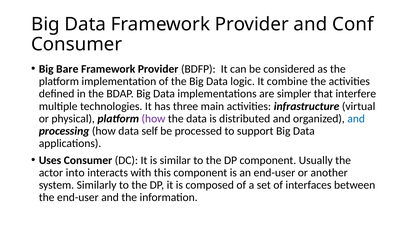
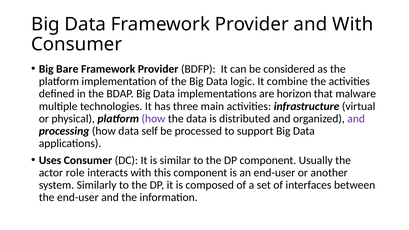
and Conf: Conf -> With (353, 24)
simpler: simpler -> horizon (294, 94)
interfere: interfere -> malware (356, 94)
and colour: blue -> purple (356, 119)
into: into -> role (75, 173)
